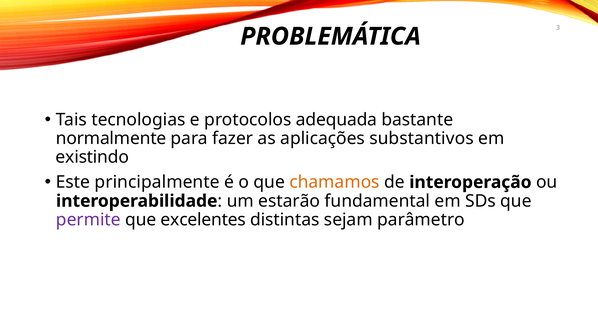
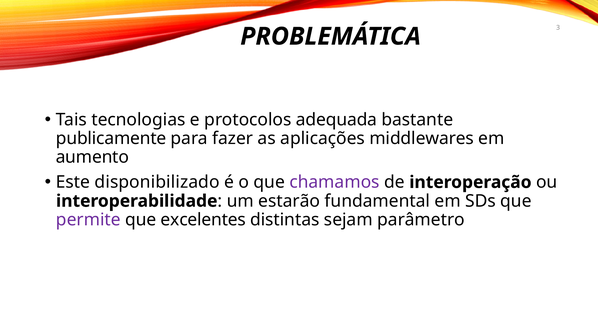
normalmente: normalmente -> publicamente (111, 139)
substantivos: substantivos -> middlewares (422, 139)
existindo: existindo -> aumento (92, 157)
principalmente: principalmente -> disponibilizado (157, 182)
chamamos colour: orange -> purple (335, 182)
